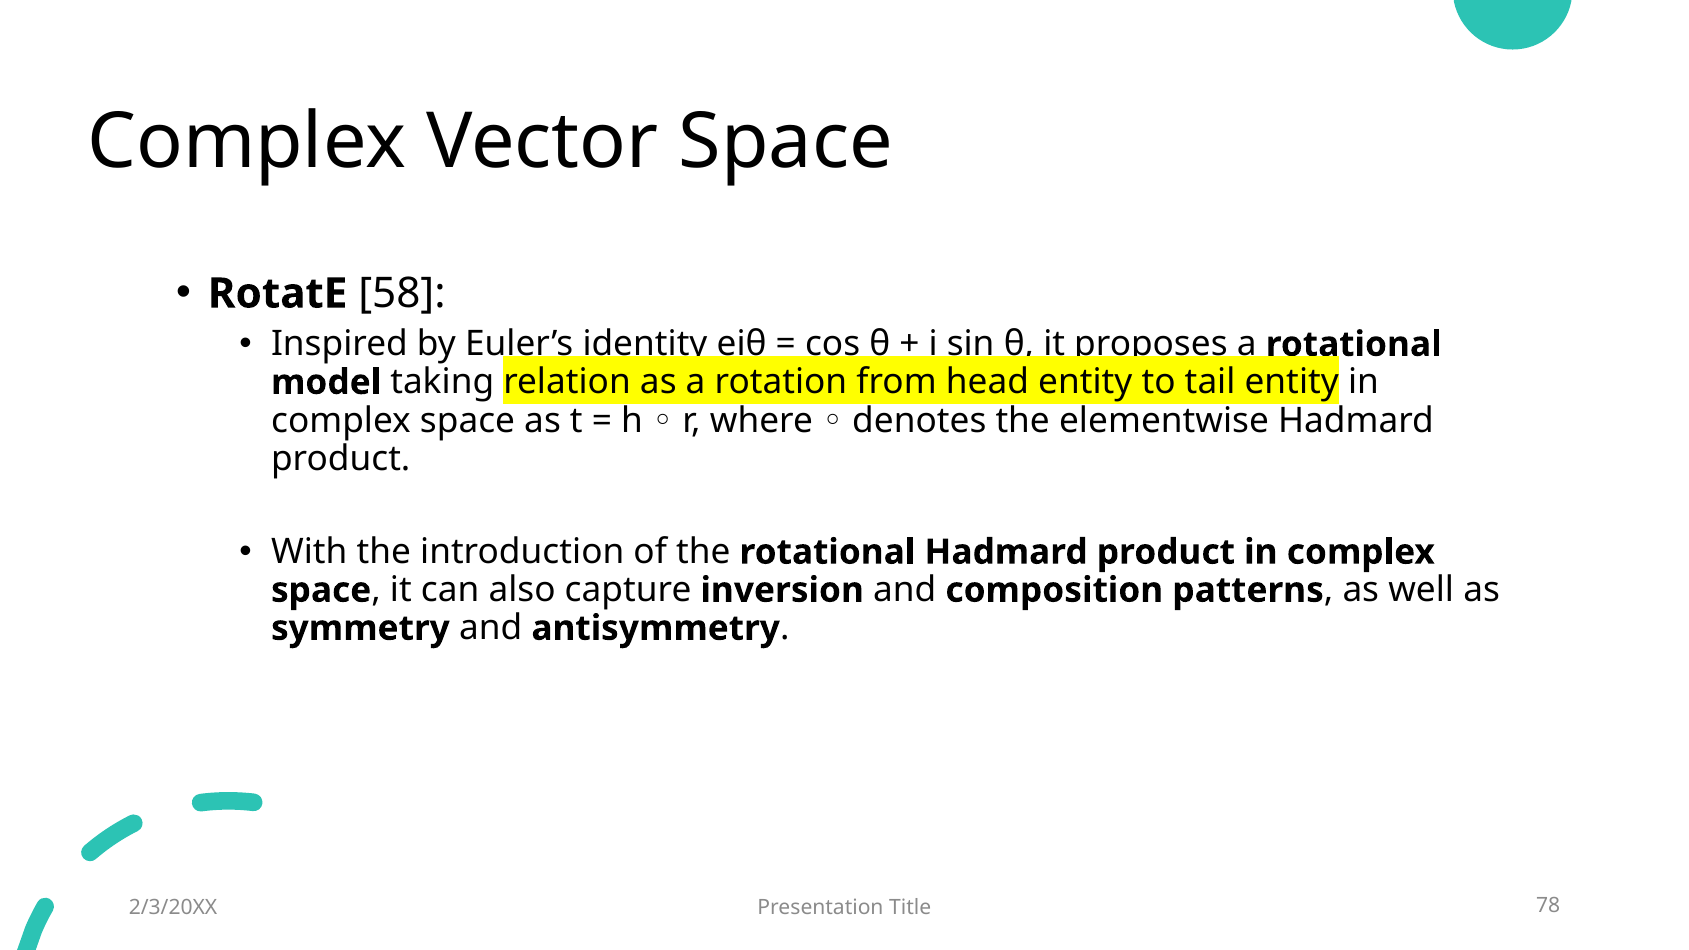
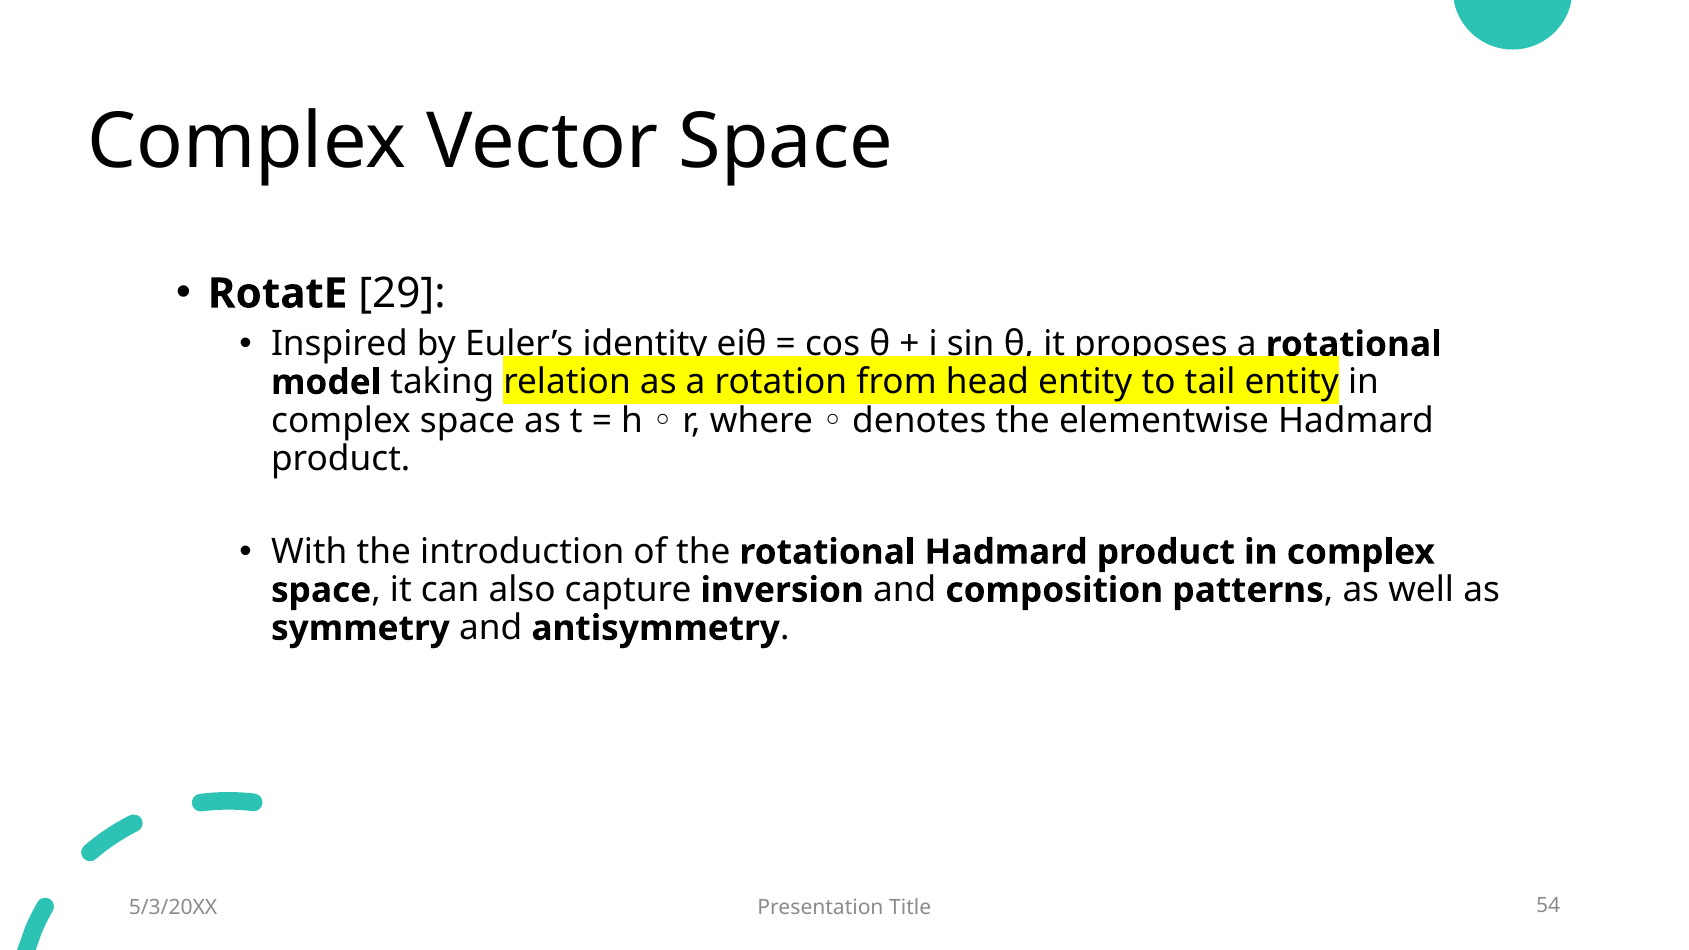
58: 58 -> 29 (402, 294)
2/3/20XX: 2/3/20XX -> 5/3/20XX (173, 907)
78: 78 -> 54 (1548, 906)
